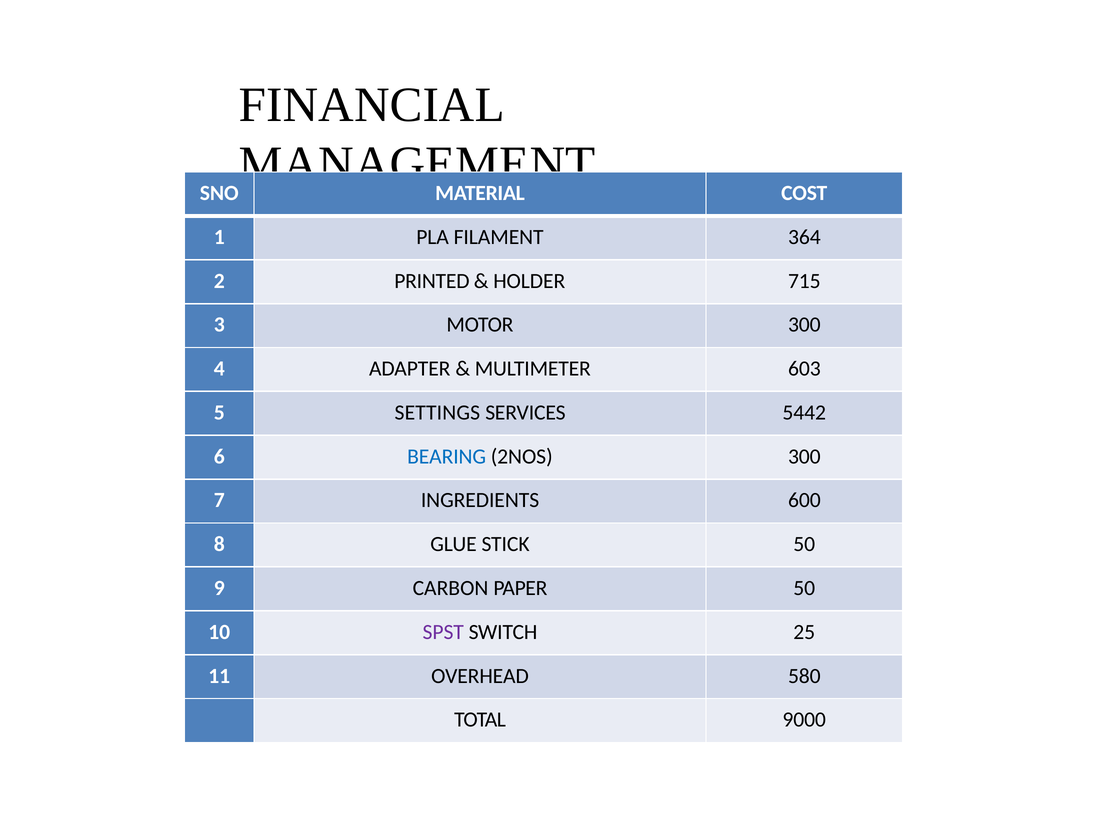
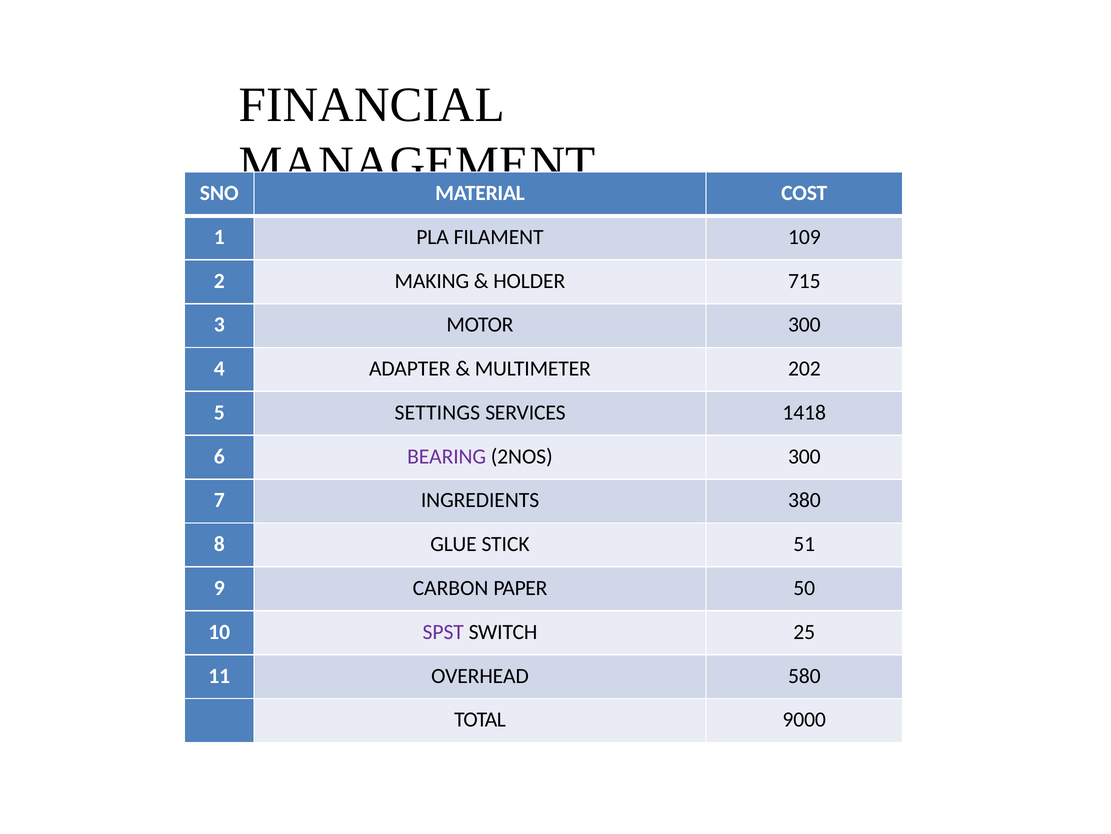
364: 364 -> 109 (804, 237)
PRINTED: PRINTED -> MAKING (432, 281)
603: 603 -> 202 (804, 368)
5442: 5442 -> 1418 (804, 412)
BEARING colour: blue -> purple (447, 456)
600: 600 -> 380 (804, 500)
STICK 50: 50 -> 51 (804, 544)
